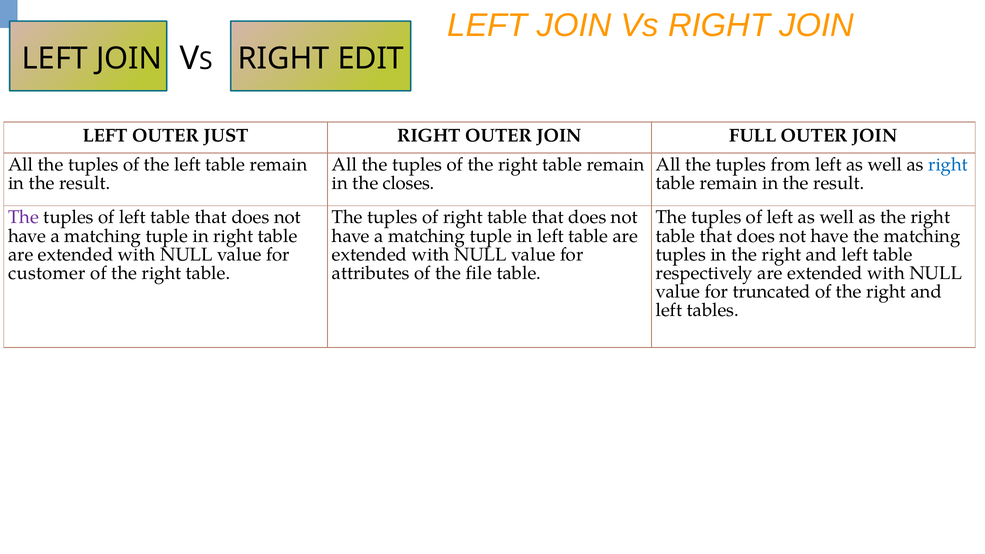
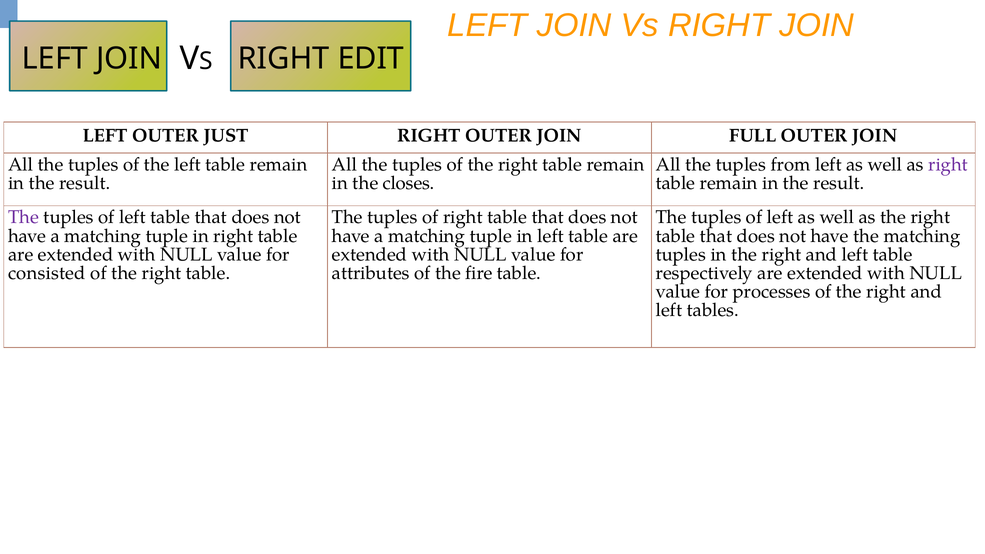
right colour: blue -> purple (948, 164)
customer: customer -> consisted (47, 273)
file: file -> fire (479, 273)
truncated: truncated -> processes (772, 292)
